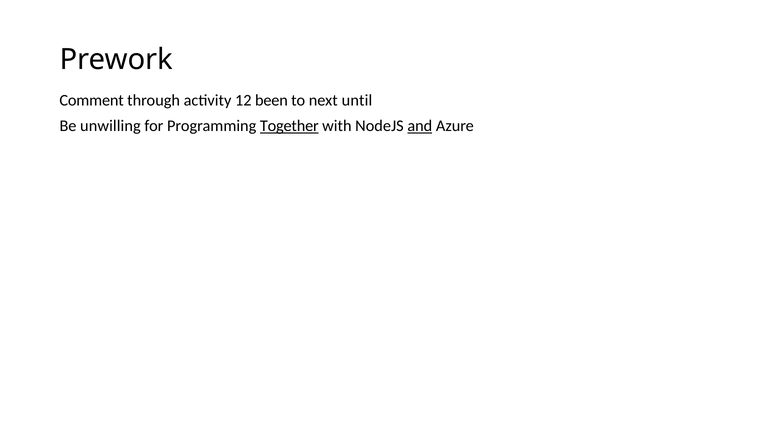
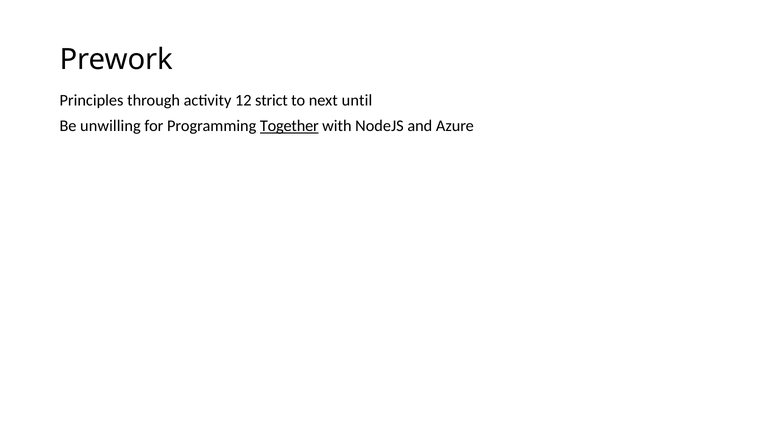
Comment: Comment -> Principles (91, 100)
been: been -> strict (271, 100)
and underline: present -> none (420, 126)
